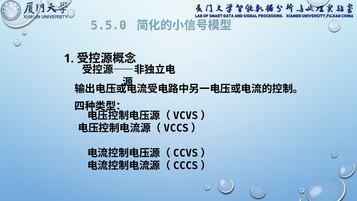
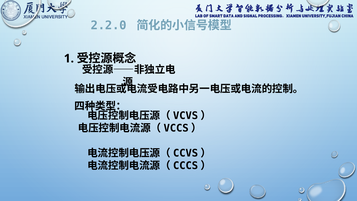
5.5.0: 5.5.0 -> 2.2.0 (109, 25)
